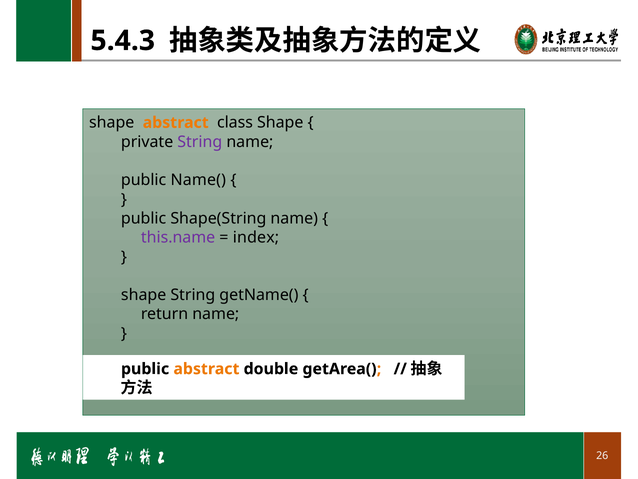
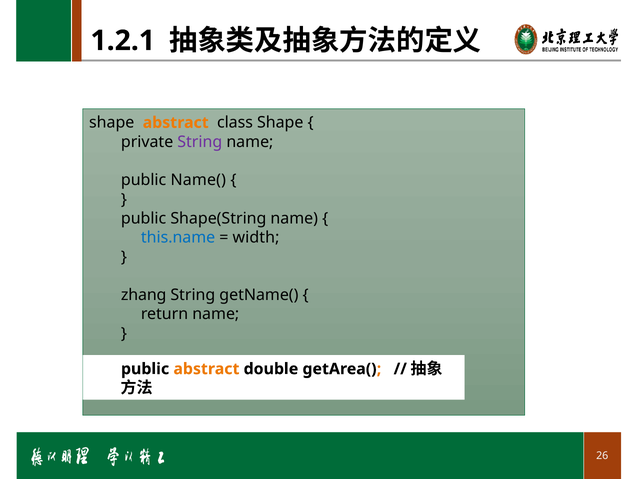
5.4.3: 5.4.3 -> 1.2.1 (123, 41)
this.name colour: purple -> blue (178, 237)
index: index -> width (256, 237)
shape: shape -> zhang (144, 295)
